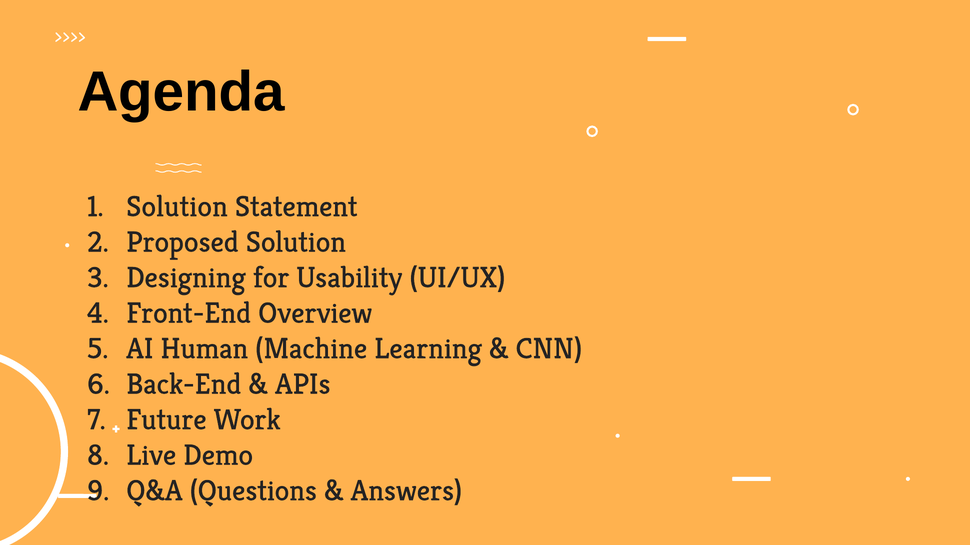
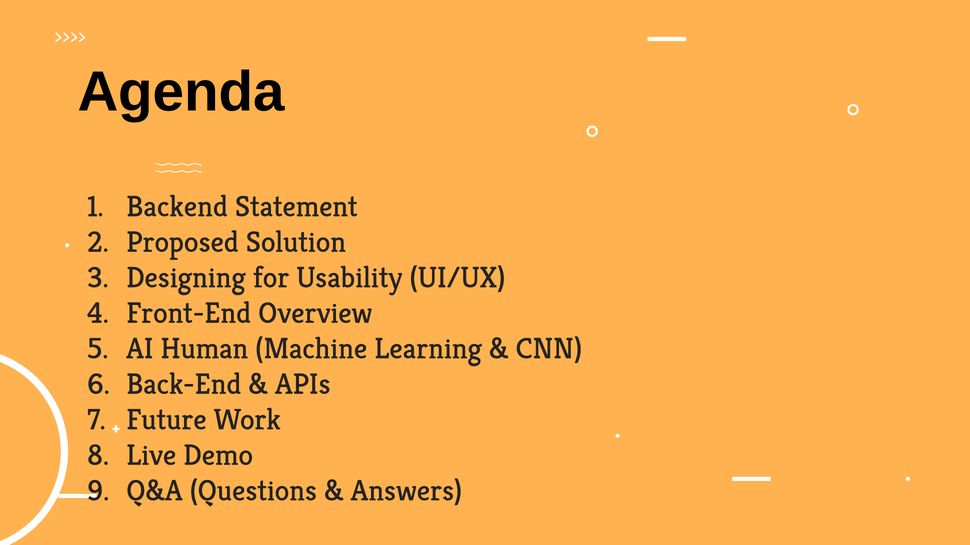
Solution: Solution -> Backend (177, 207)
